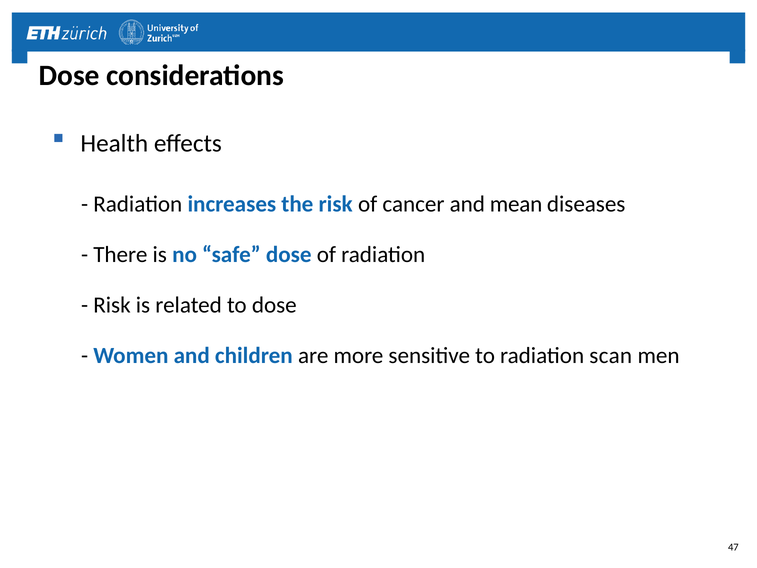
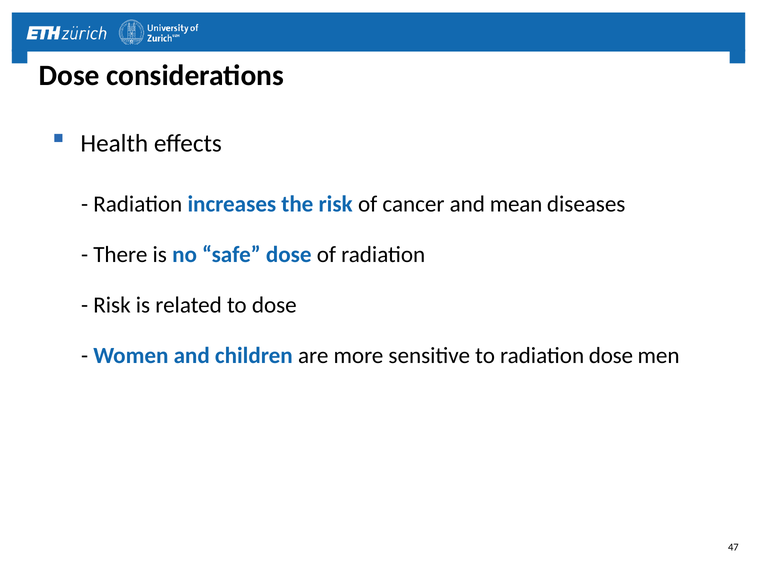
radiation scan: scan -> dose (611, 355)
